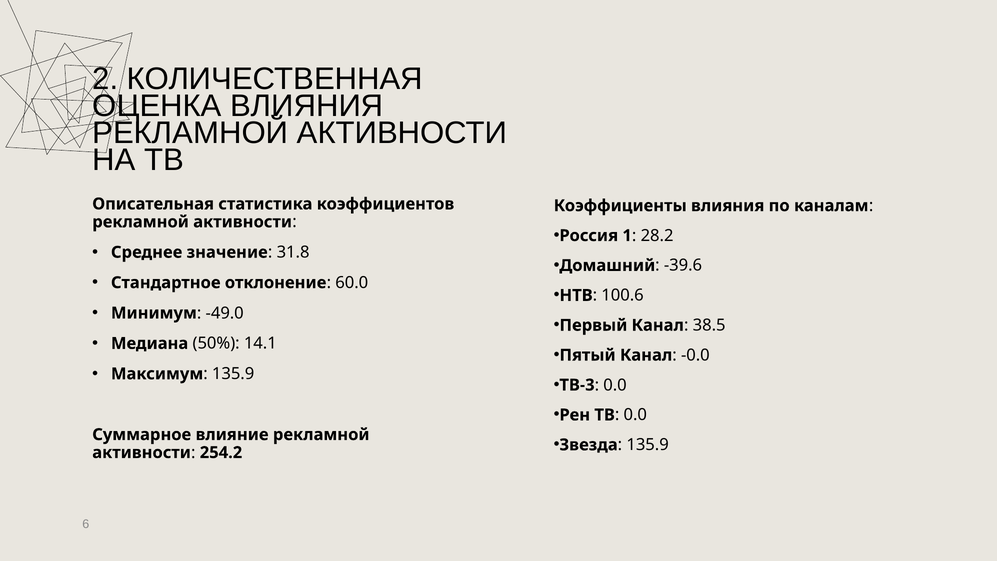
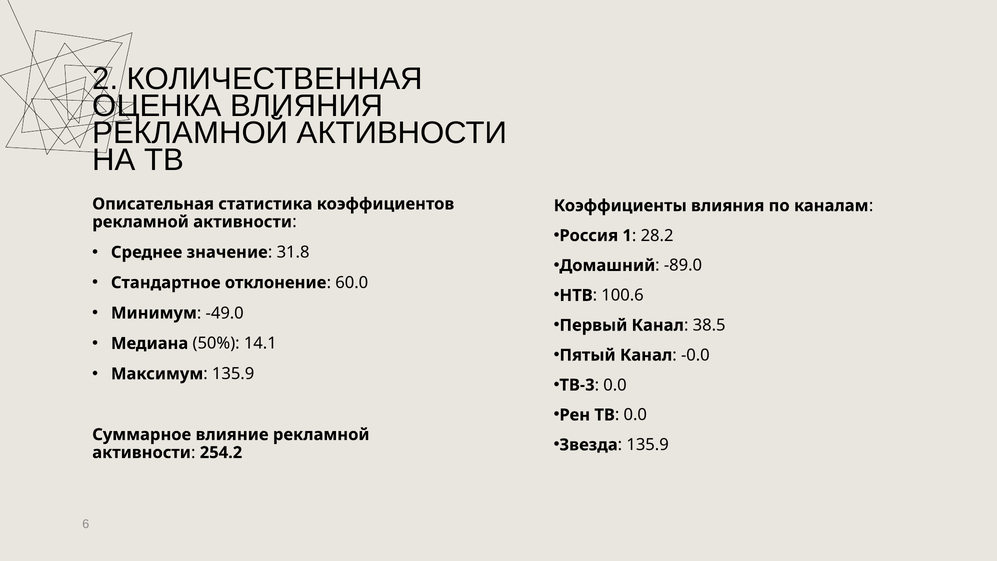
-39.6: -39.6 -> -89.0 (683, 265)
